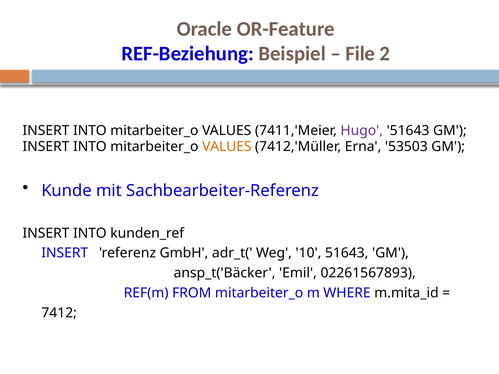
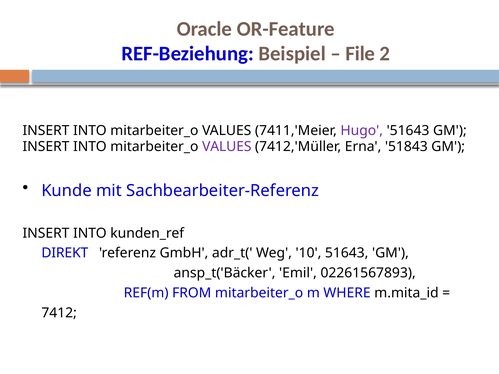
VALUES colour: orange -> purple (227, 147)
53503: 53503 -> 51843 (406, 147)
INSERT: INSERT -> DIREKT (65, 253)
